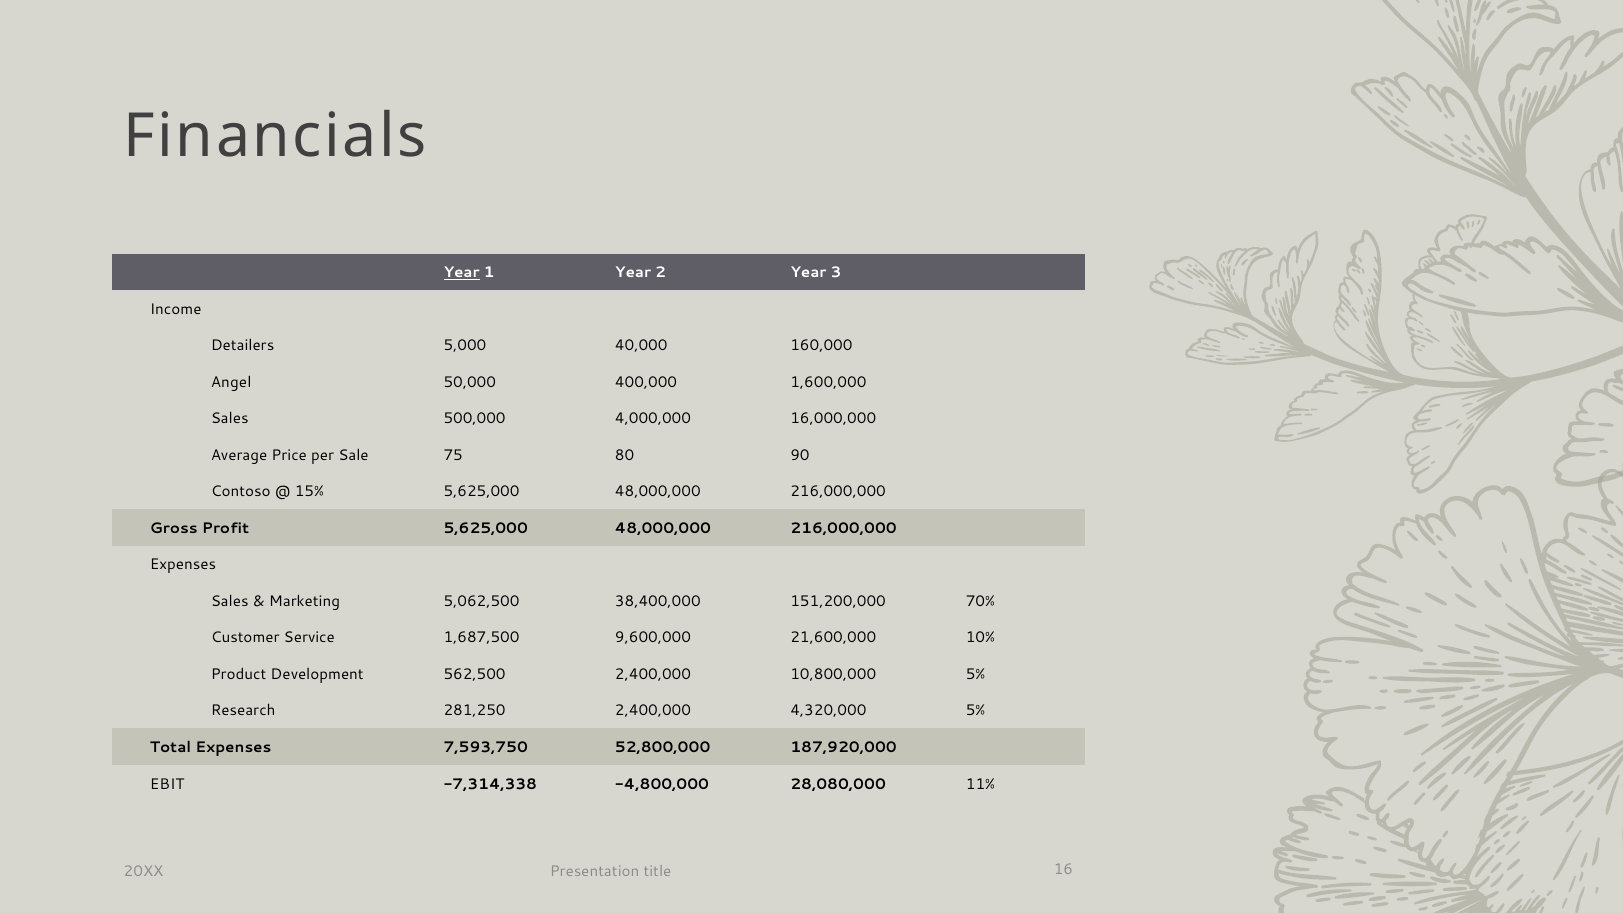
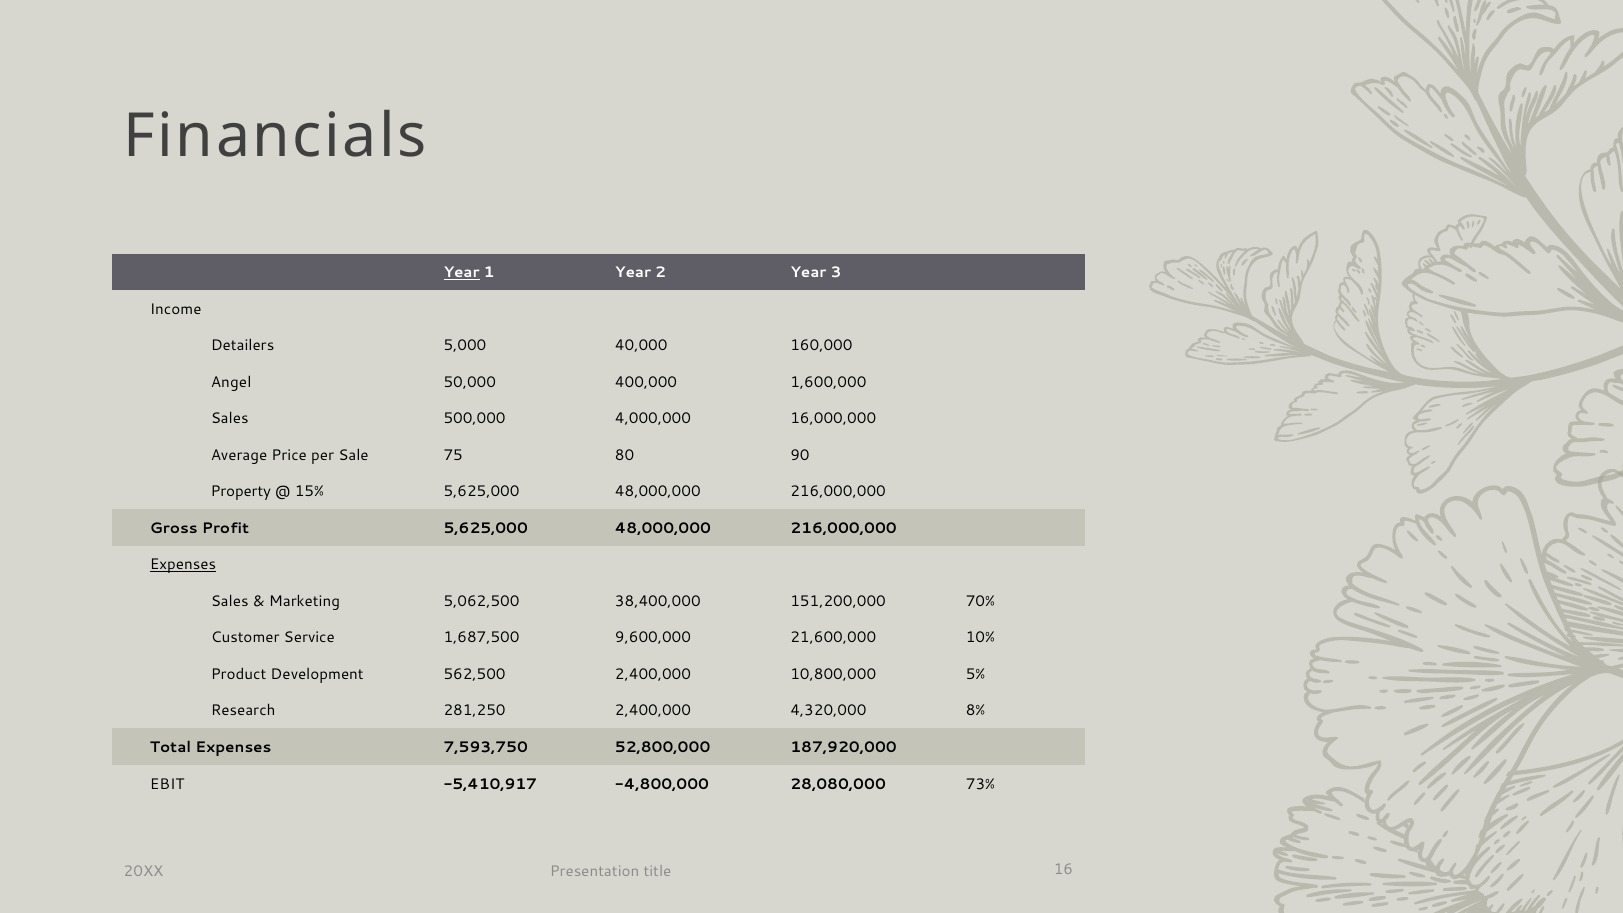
Contoso: Contoso -> Property (241, 492)
Expenses underline: none -> present (183, 565)
5%: 5% -> 8% (976, 711)
-7,314,338: -7,314,338 -> -5,410,917 (490, 784)
11%: 11% -> 73% (980, 784)
